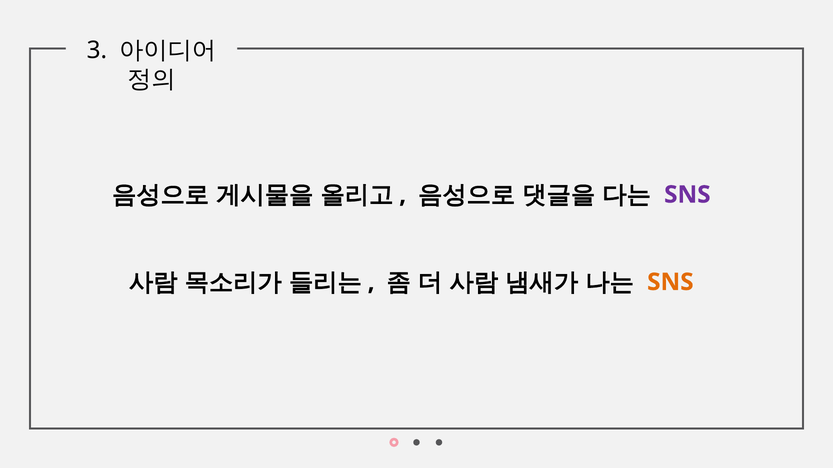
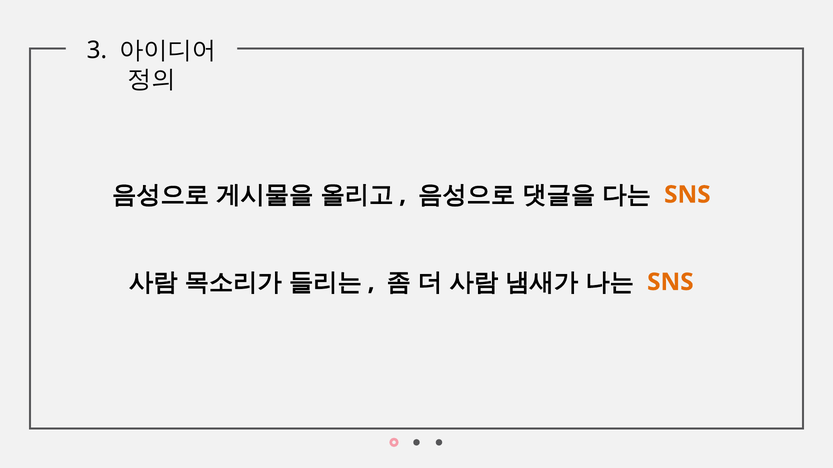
SNS colour: purple -> orange (687, 195)
